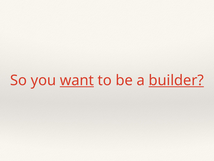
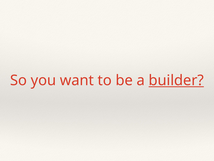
want underline: present -> none (77, 80)
